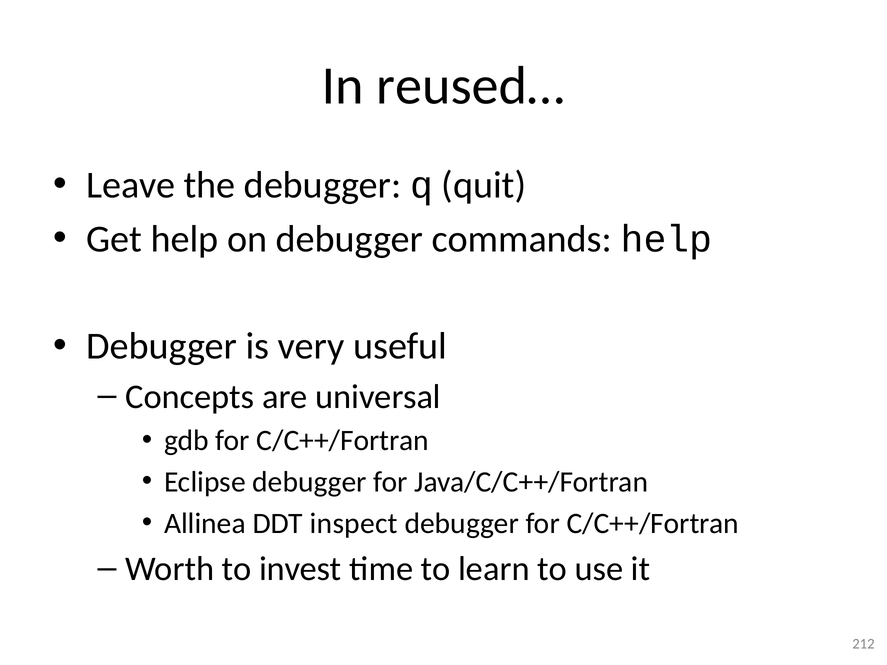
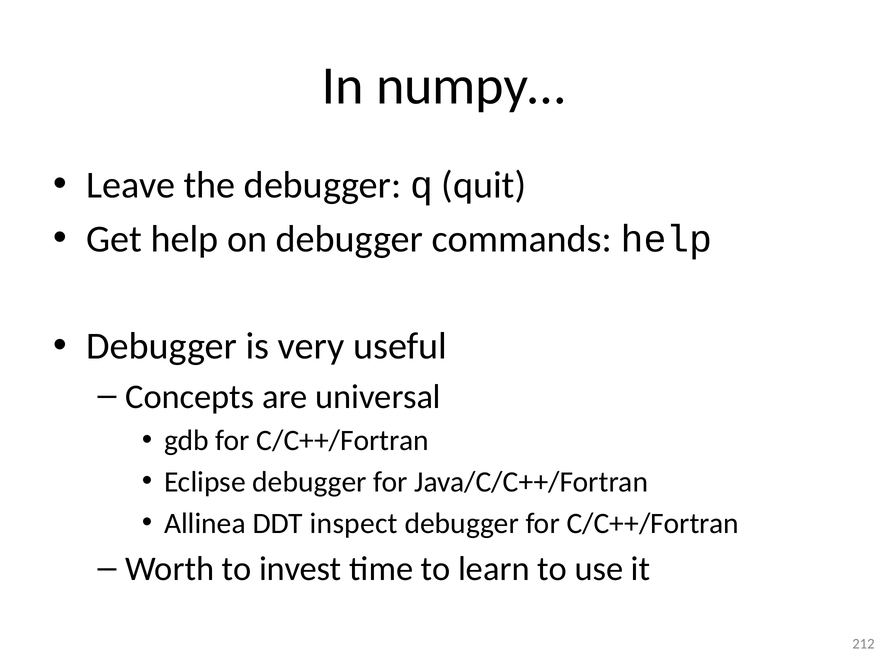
reused…: reused… -> numpy… (471, 86)
